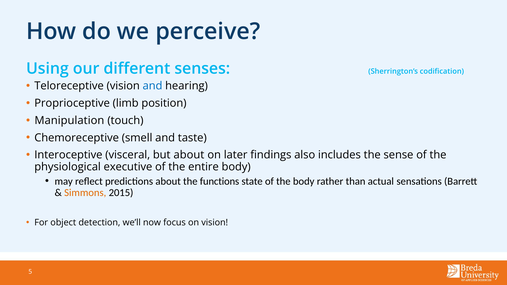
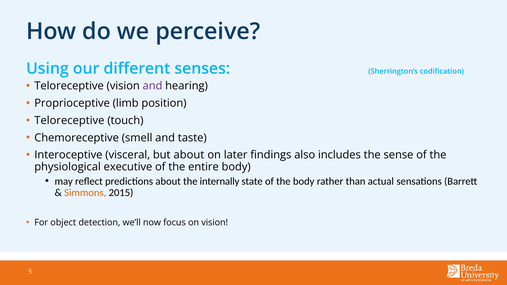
and colour: blue -> purple (152, 86)
Manipulation: Manipulation -> Teloreceptive (69, 121)
functions: functions -> internally (220, 181)
